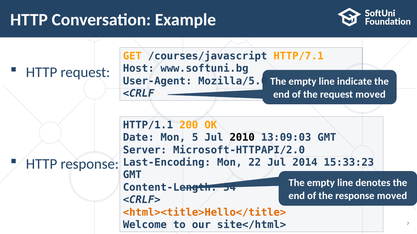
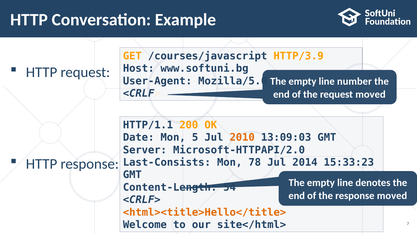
HTTP/7.1: HTTP/7.1 -> HTTP/3.9 (299, 56)
indicate: indicate -> number (354, 82)
2010 colour: black -> orange (242, 138)
Last-Encoding: Last-Encoding -> Last-Consists (167, 163)
22: 22 -> 78 (255, 163)
